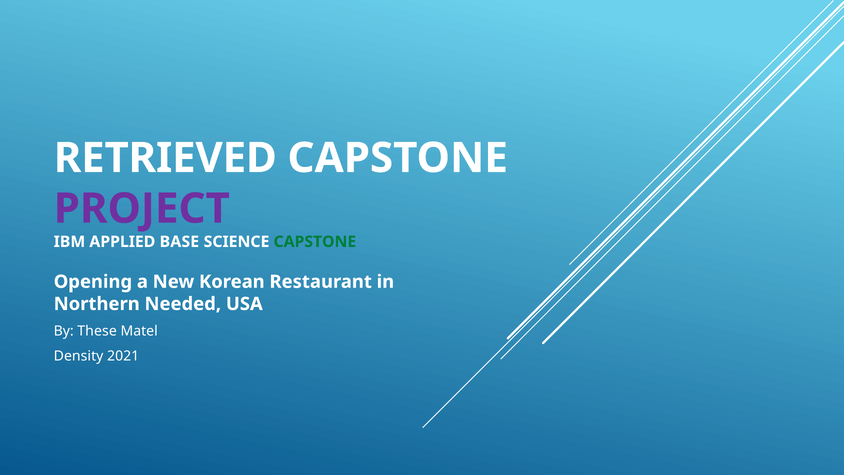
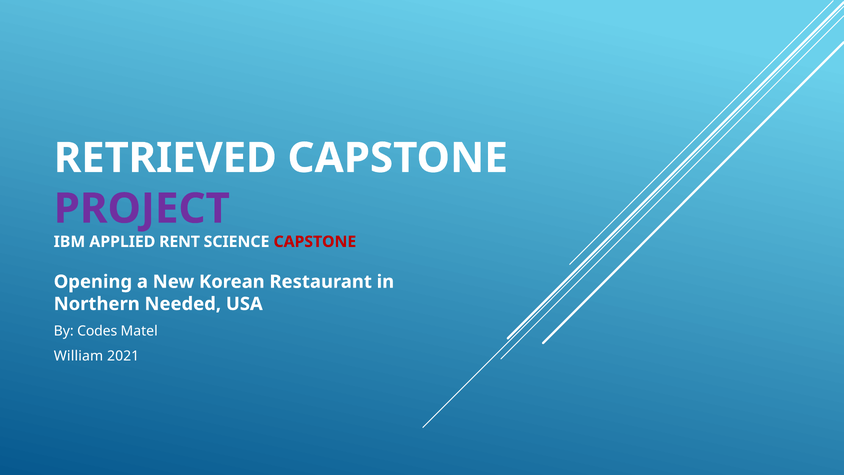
BASE: BASE -> RENT (180, 242)
CAPSTONE colour: green -> red (315, 242)
These: These -> Codes (97, 331)
Density: Density -> William (79, 356)
